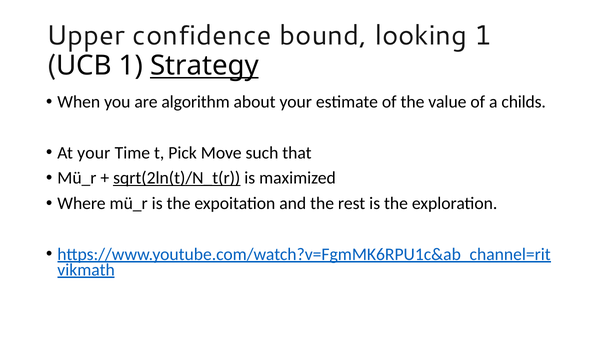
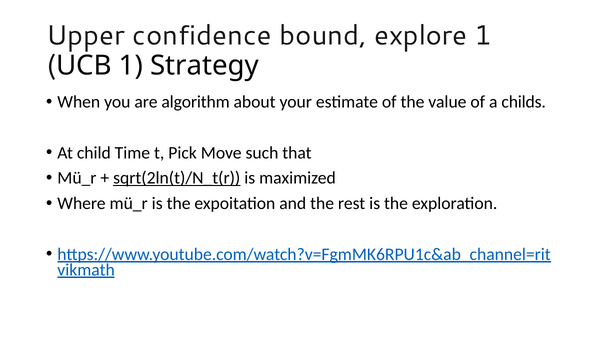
looking: looking -> explore (421, 36)
Strategy underline: present -> none (204, 66)
At your: your -> child (94, 153)
